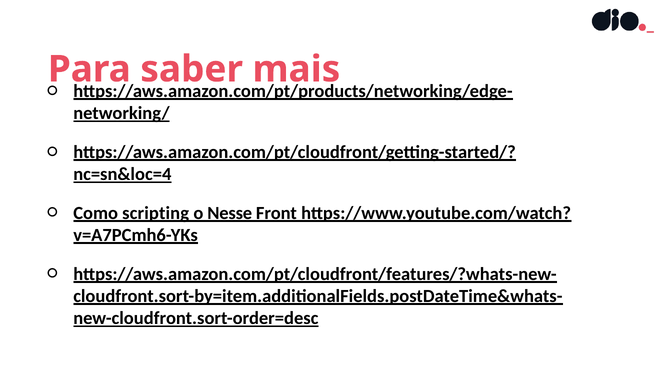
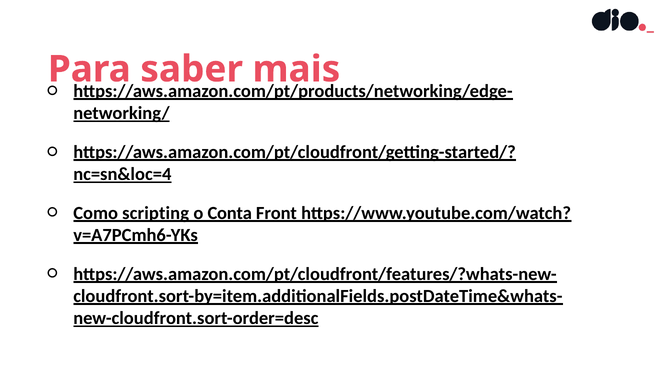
Nesse: Nesse -> Conta (230, 213)
